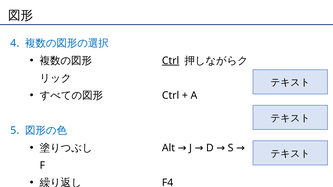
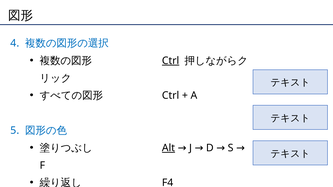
Alt underline: none -> present (168, 148)
